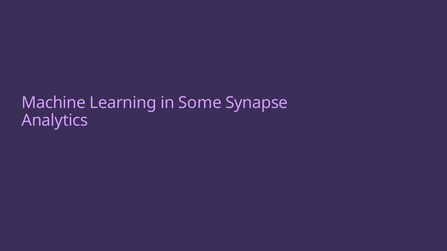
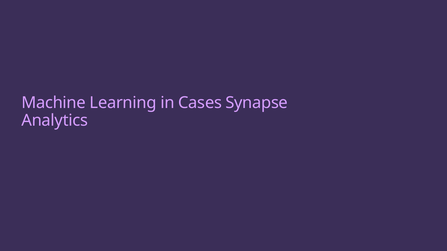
Some: Some -> Cases (200, 103)
